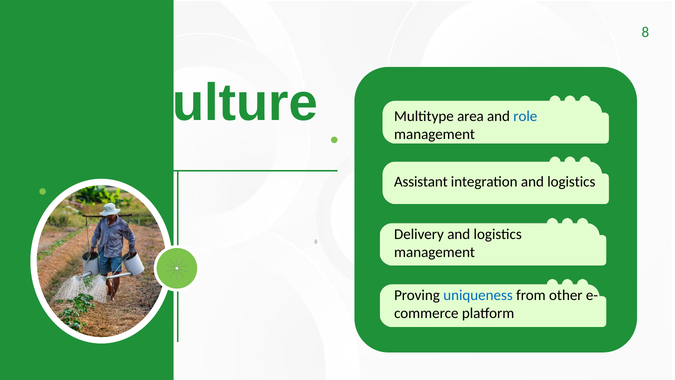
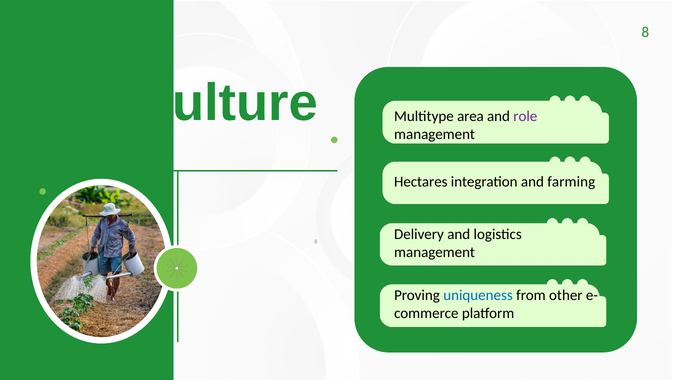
role colour: blue -> purple (525, 116)
Assistant: Assistant -> Hectares (421, 182)
integration and logistics: logistics -> farming (571, 182)
